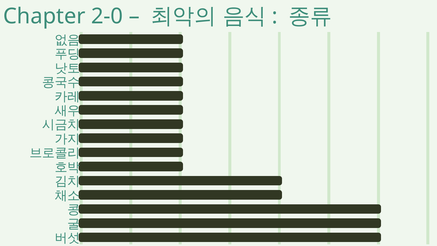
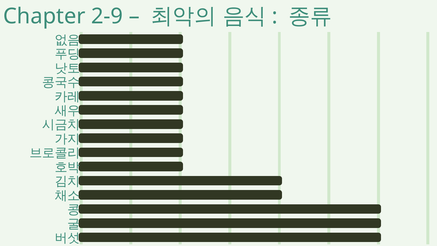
2-0: 2-0 -> 2-9 (107, 16)
